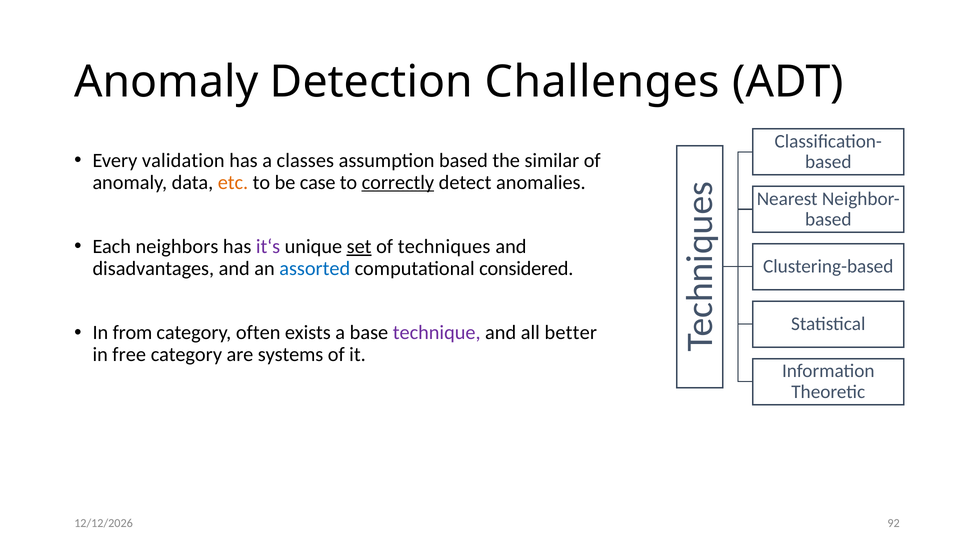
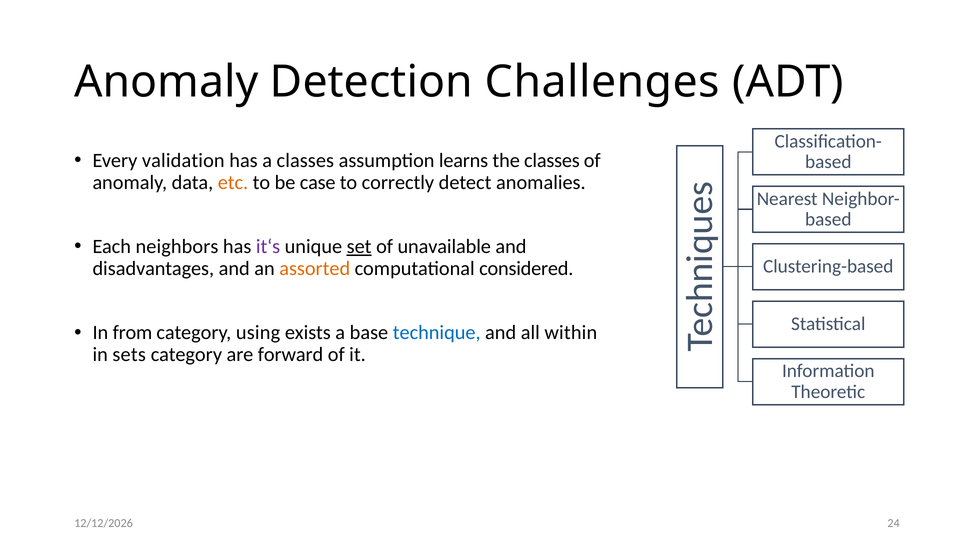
assumption based: based -> learns (464, 160)
the similar: similar -> classes (552, 160)
correctly underline: present -> none (398, 182)
techniques: techniques -> unavailable (444, 246)
assorted colour: blue -> orange (315, 268)
often: often -> using (258, 333)
technique colour: purple -> blue (437, 333)
better: better -> within (571, 333)
free: free -> sets (129, 355)
systems: systems -> forward (291, 355)
92: 92 -> 24 (894, 523)
